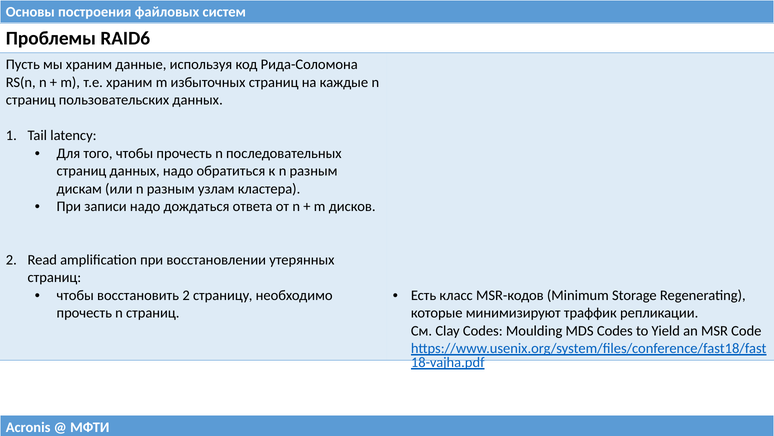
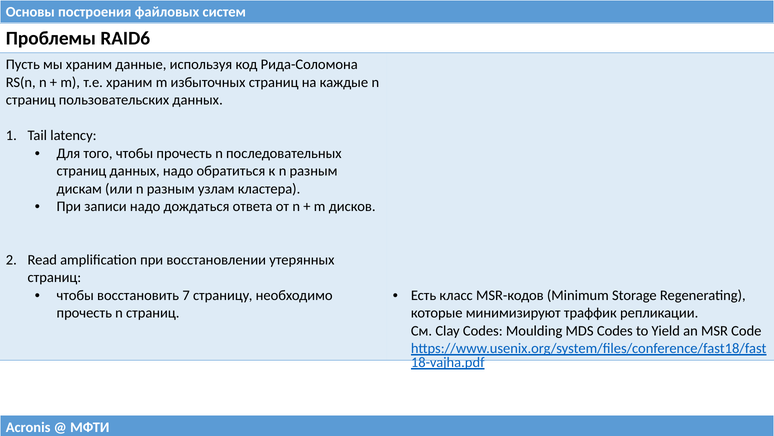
восстановить 2: 2 -> 7 (186, 295)
